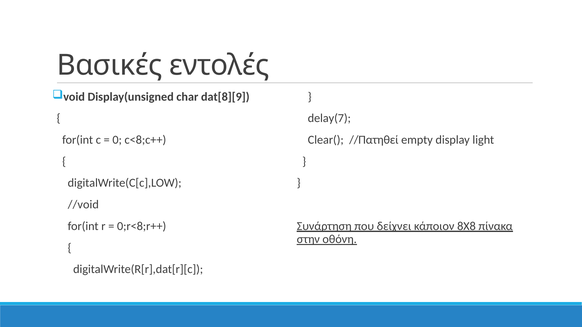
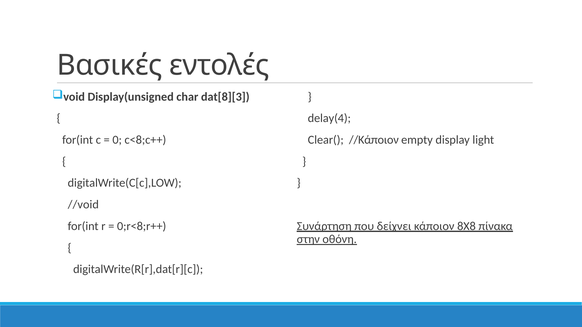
dat[8][9: dat[8][9 -> dat[8][3 (225, 97)
delay(7: delay(7 -> delay(4 (329, 118)
//Πατηθεί: //Πατηθεί -> //Κάποιον (374, 140)
